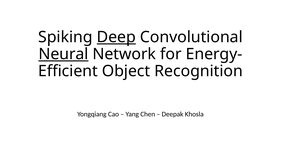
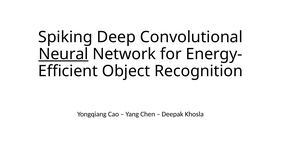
Deep underline: present -> none (116, 37)
